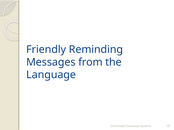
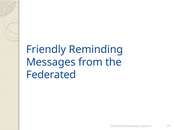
Language: Language -> Federated (51, 75)
